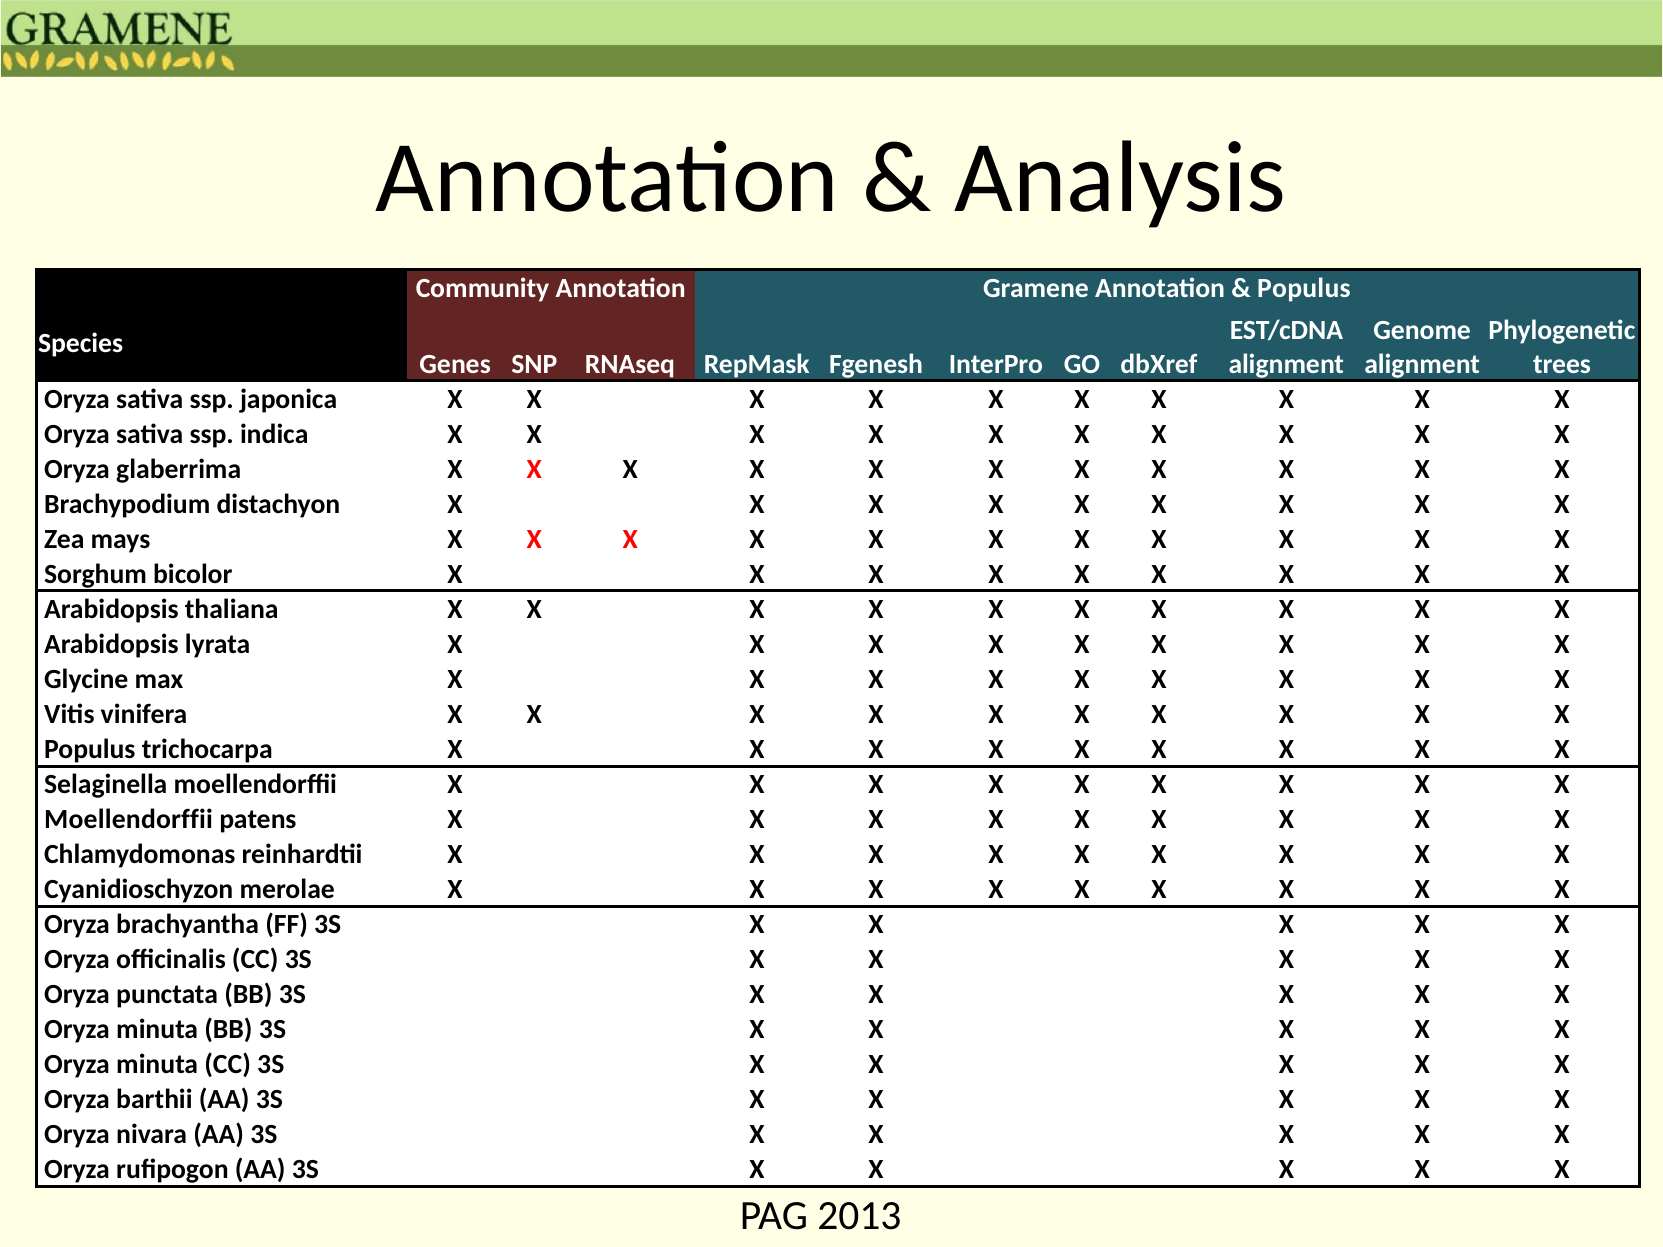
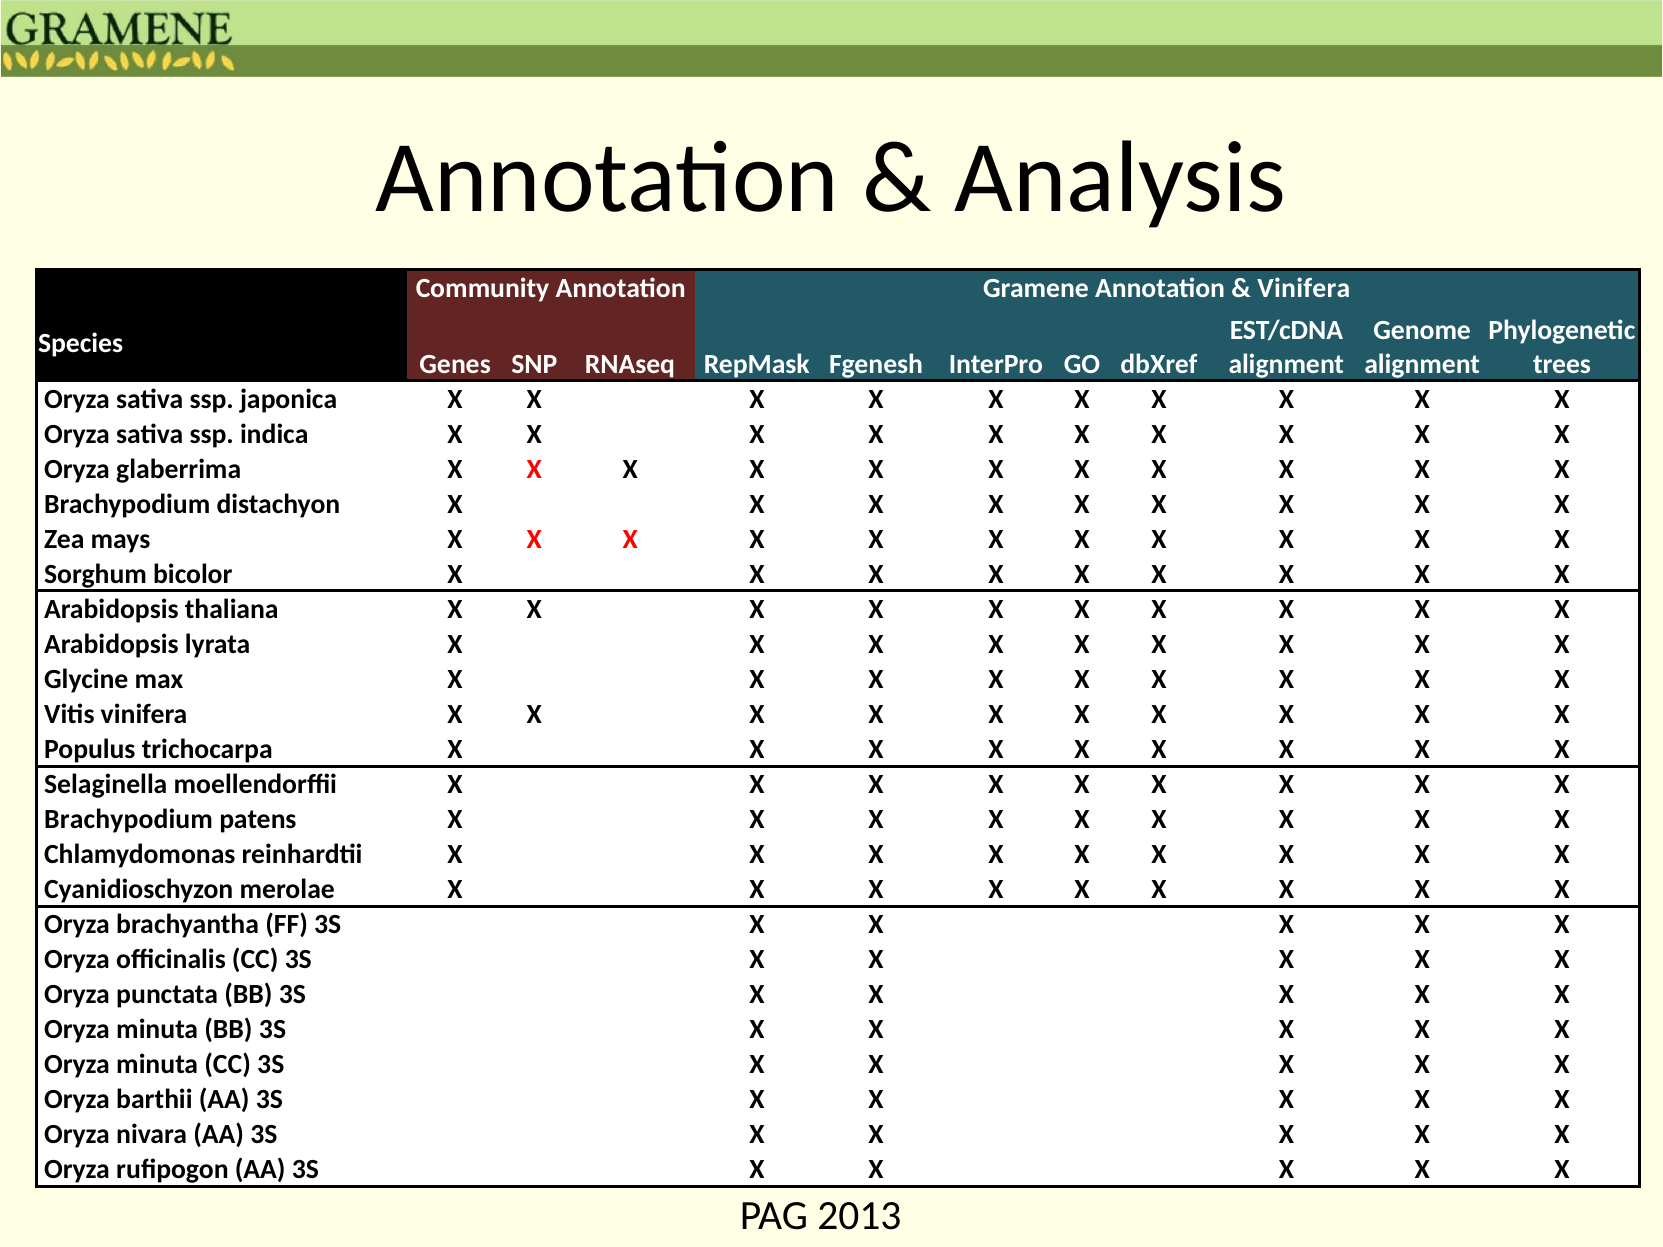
Populus: Populus -> Vinifera (1304, 288)
Moellendorffii: Moellendorffii -> Brachypodium (129, 820)
